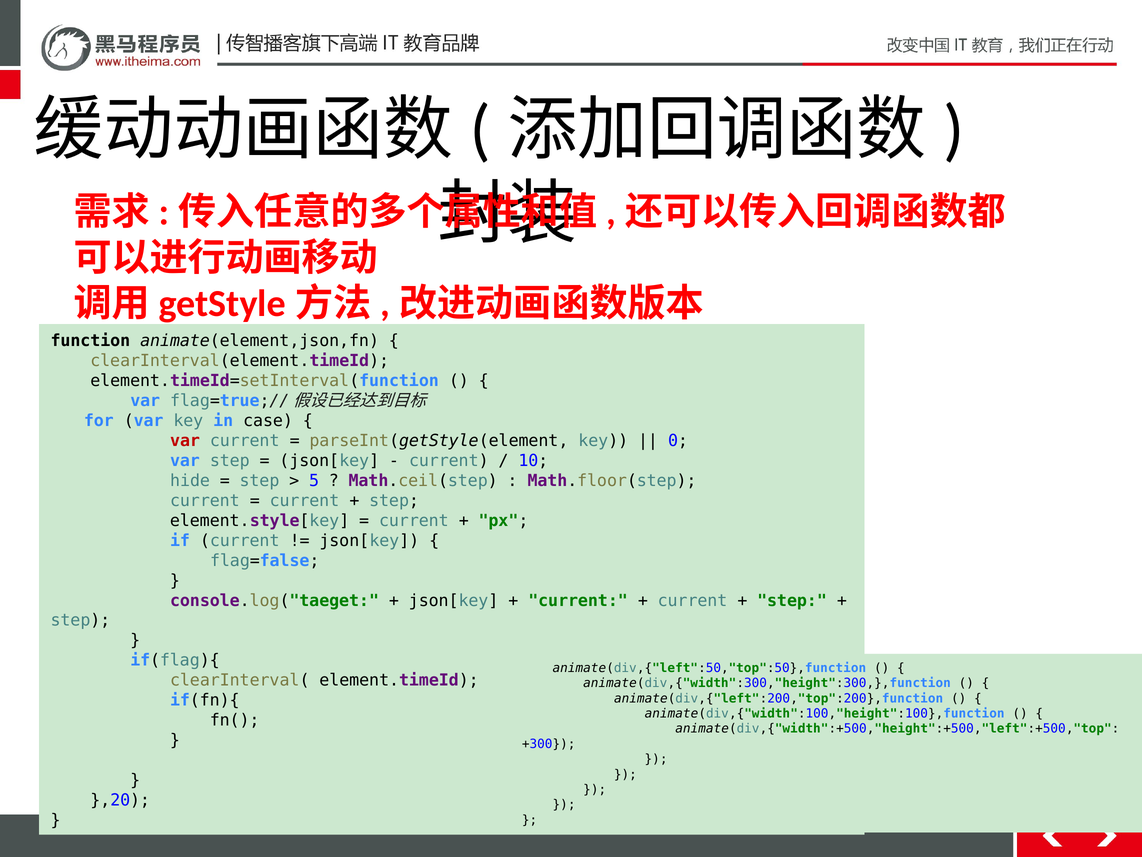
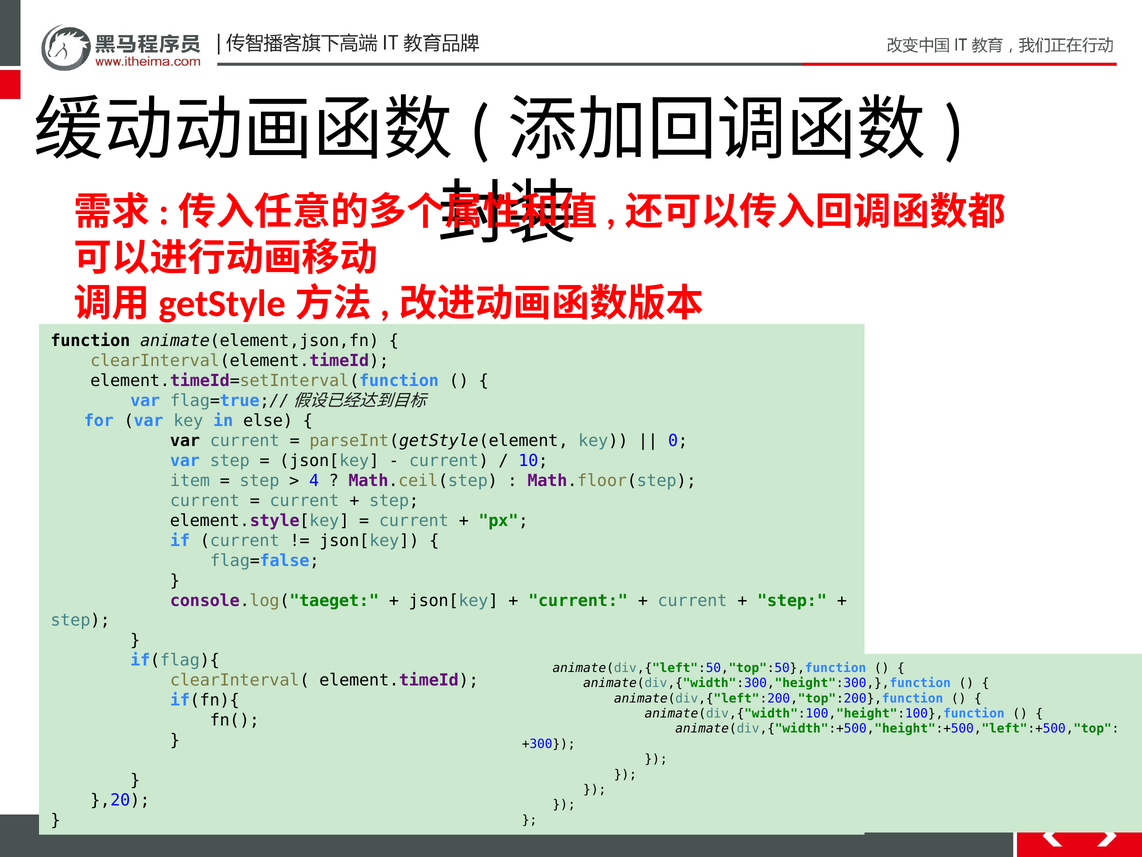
case: case -> else (268, 421)
var colour: red -> black (185, 440)
hide: hide -> item (190, 480)
5: 5 -> 4 (314, 480)
